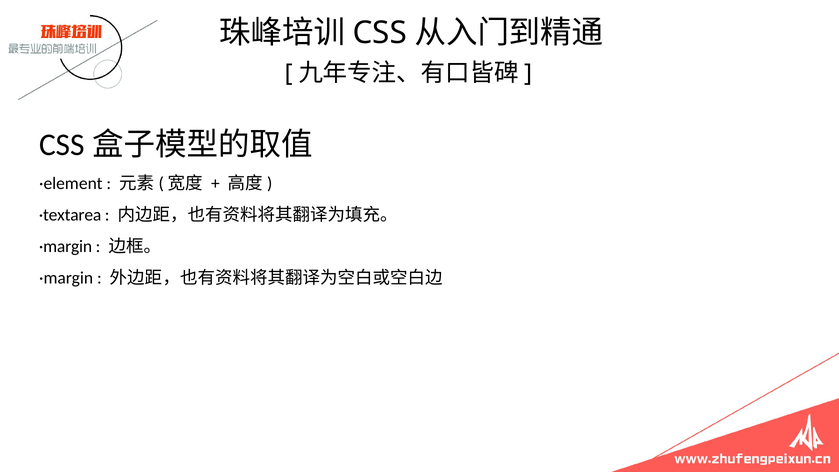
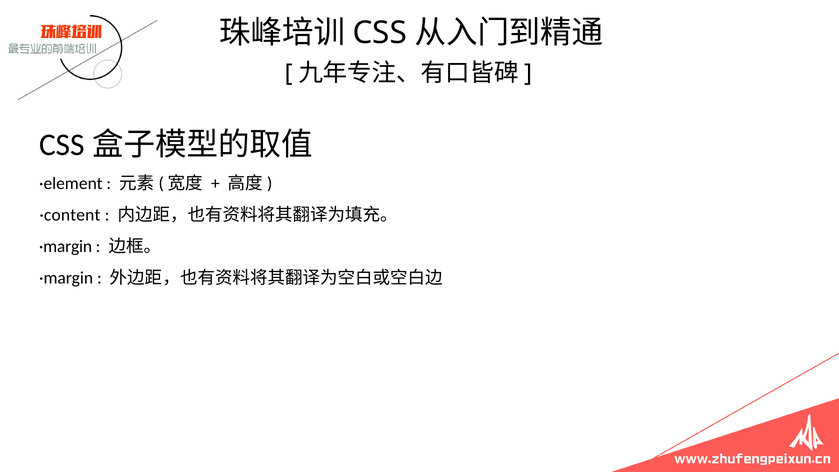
·textarea: ·textarea -> ·content (70, 215)
